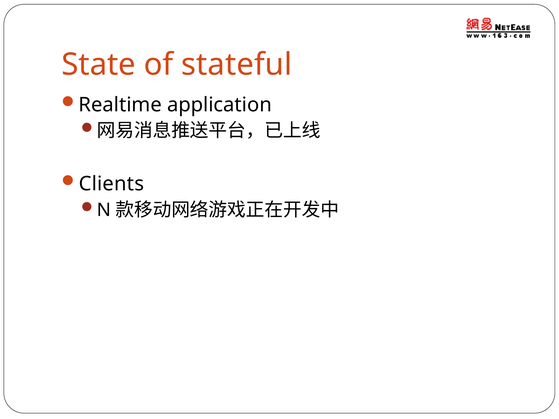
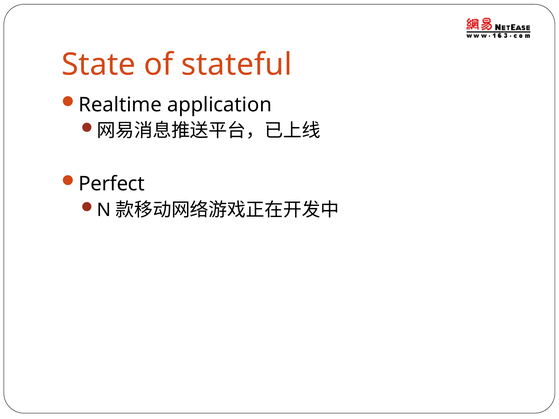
Clients: Clients -> Perfect (112, 184)
